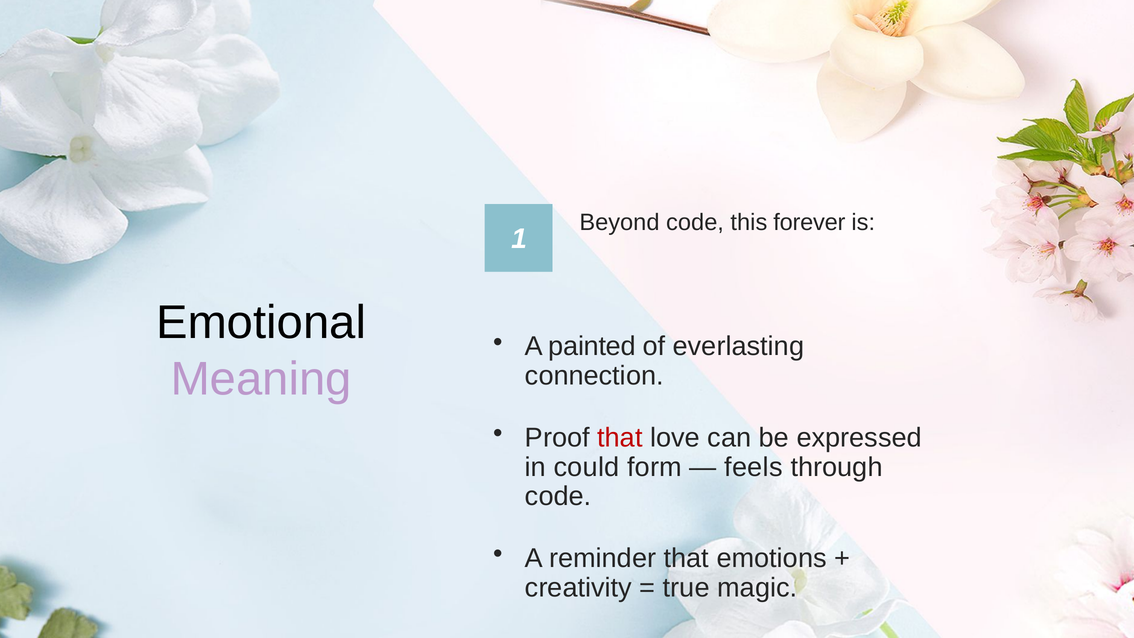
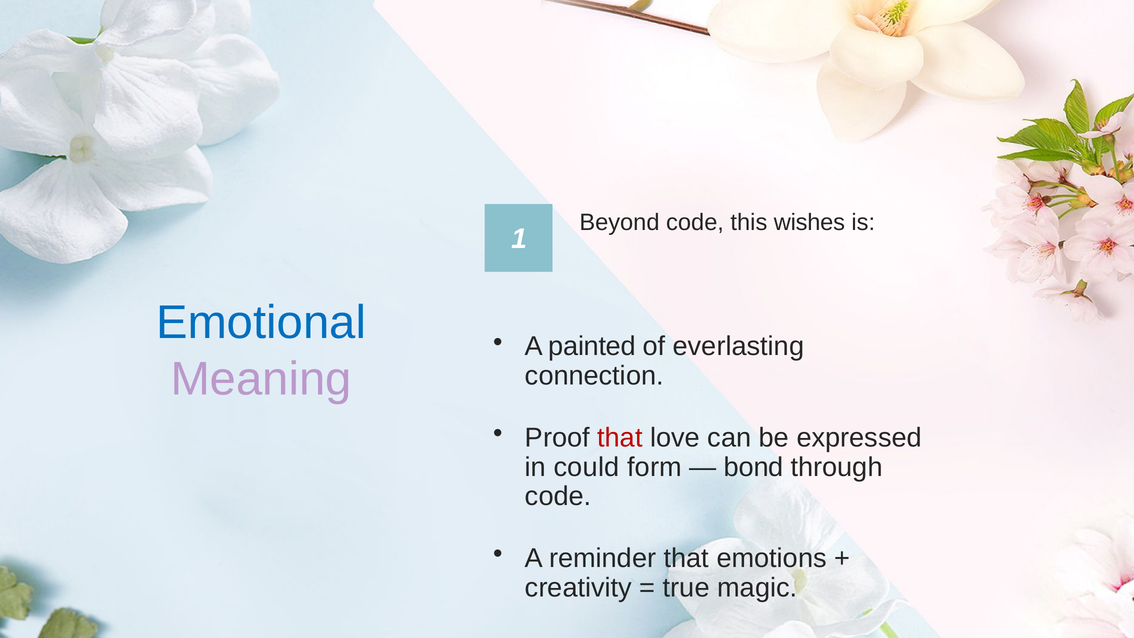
forever: forever -> wishes (809, 222)
Emotional colour: black -> blue (261, 322)
feels: feels -> bond (754, 467)
